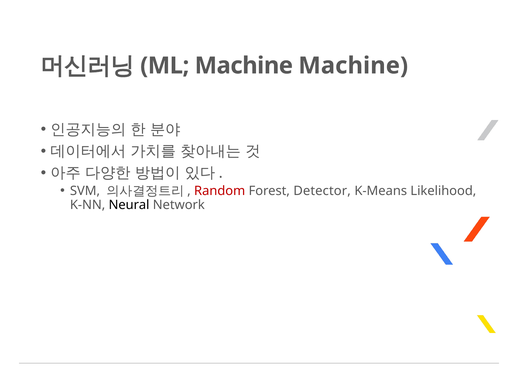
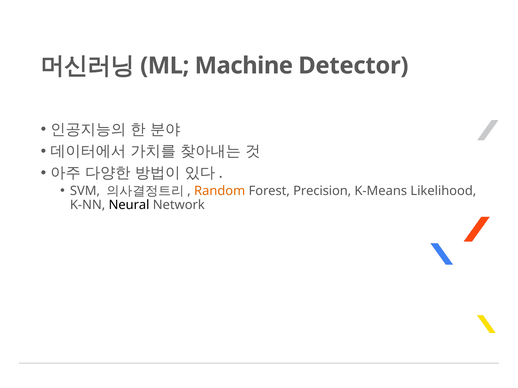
Machine Machine: Machine -> Detector (353, 66)
Random colour: red -> orange (220, 191)
Detector: Detector -> Precision (322, 191)
